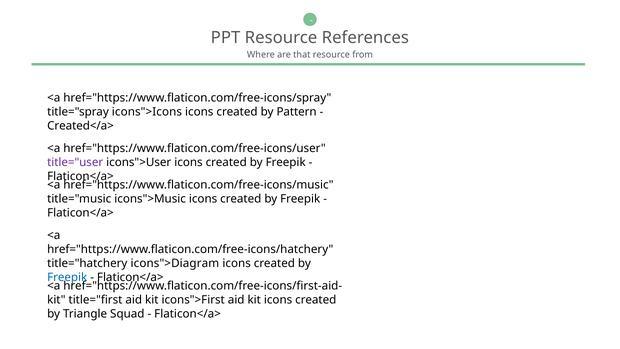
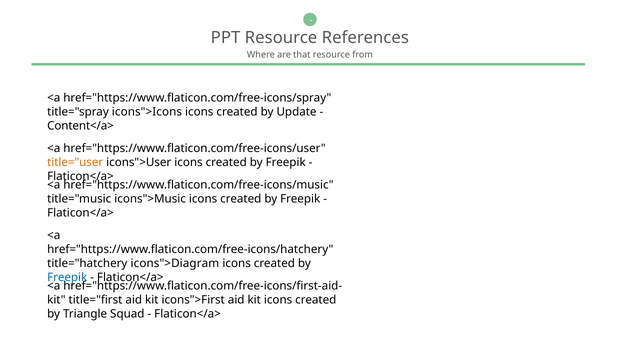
Pattern: Pattern -> Update (297, 112)
Created</a>: Created</a> -> Content</a> (81, 126)
title="user colour: purple -> orange (75, 162)
